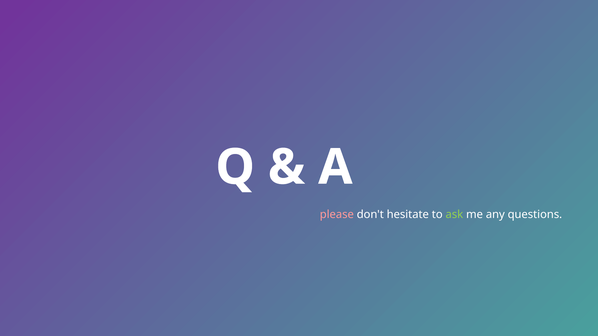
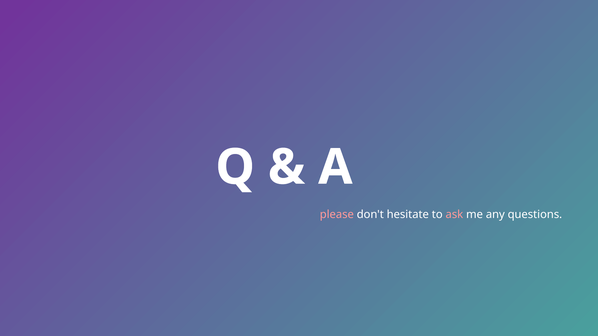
ask colour: light green -> pink (454, 215)
